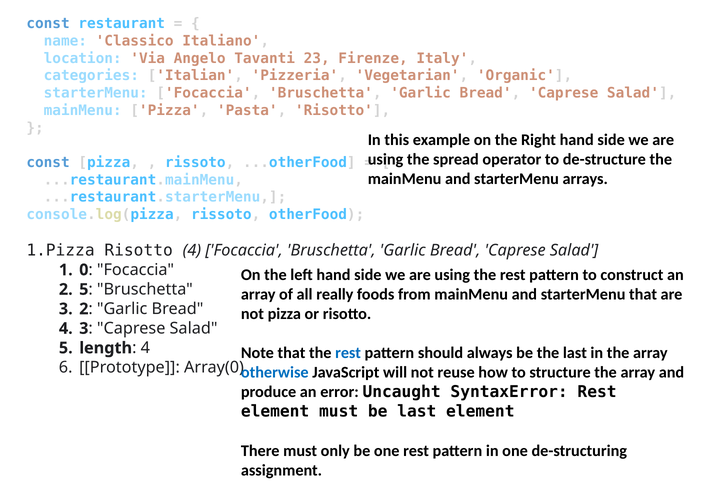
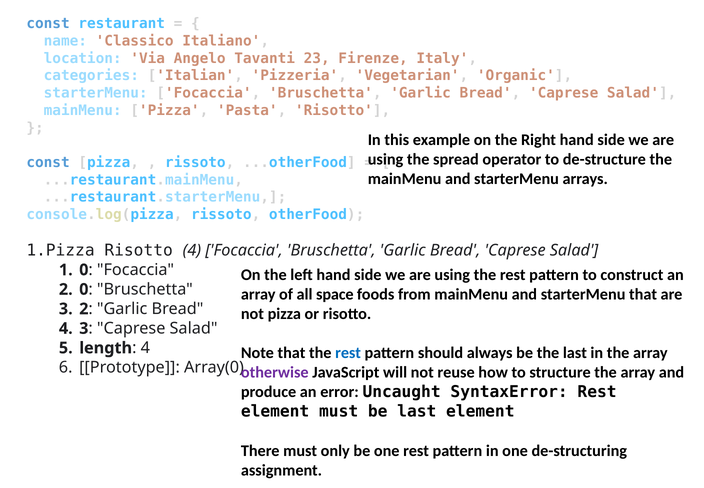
2 5: 5 -> 0 (84, 289)
really: really -> space (335, 294)
otherwise colour: blue -> purple (275, 372)
